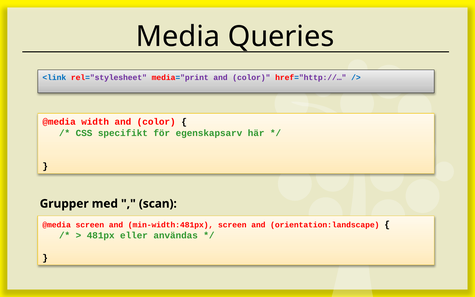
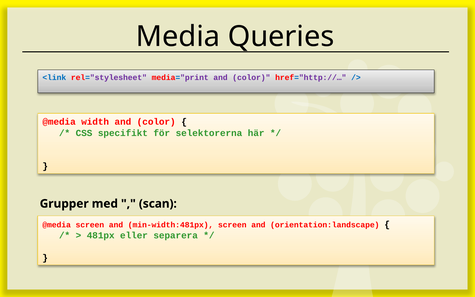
egenskapsarv: egenskapsarv -> selektorerna (209, 133)
användas: användas -> separera (176, 235)
